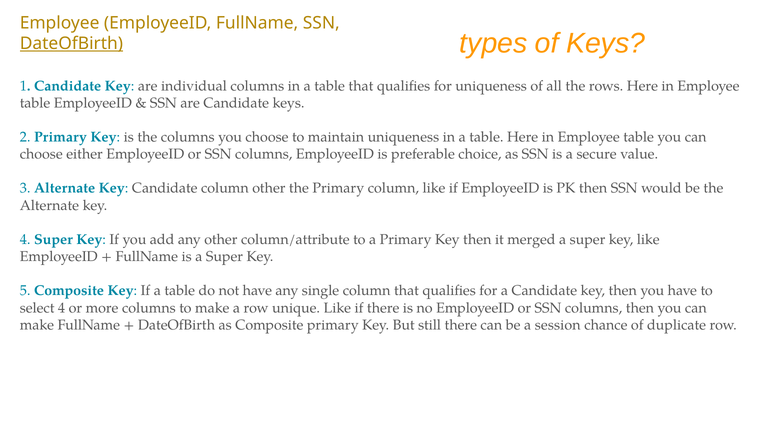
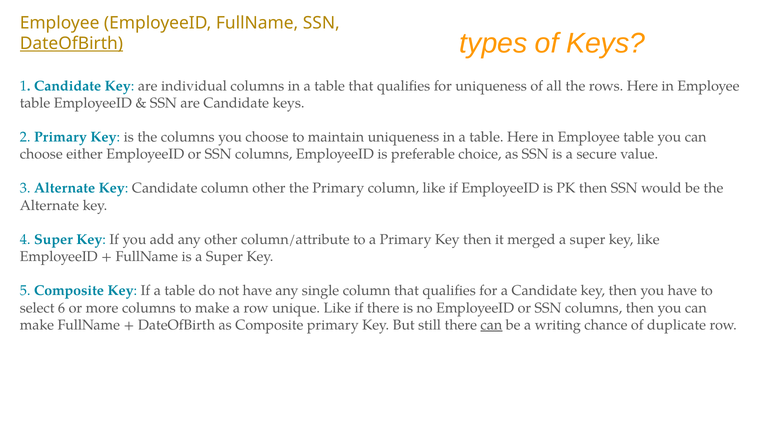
select 4: 4 -> 6 (62, 308)
can underline: none -> present (491, 325)
session: session -> writing (558, 325)
